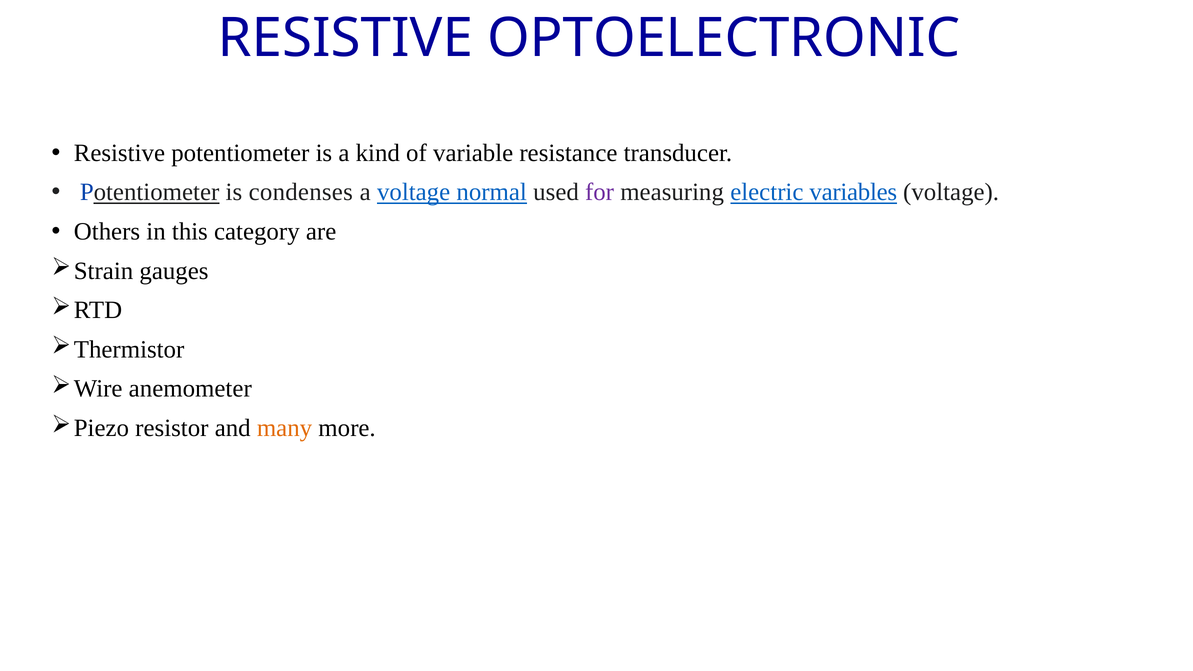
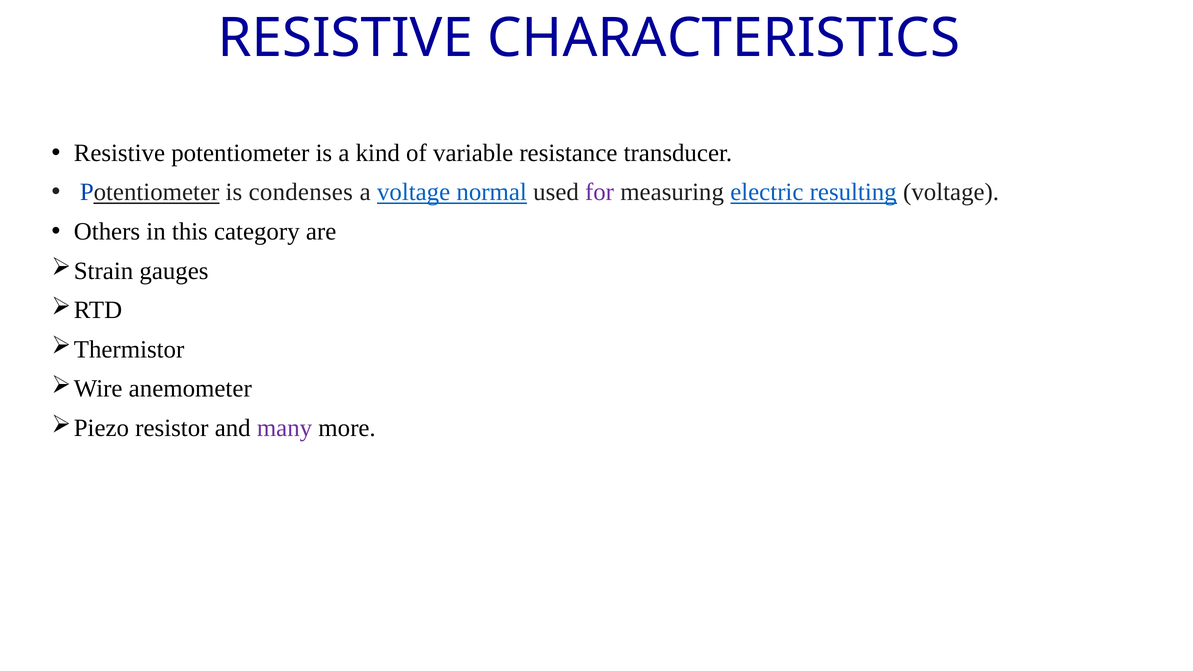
OPTOELECTRONIC: OPTOELECTRONIC -> CHARACTERISTICS (724, 38)
variables: variables -> resulting (853, 192)
many colour: orange -> purple (285, 428)
